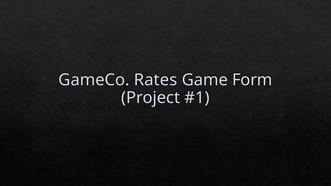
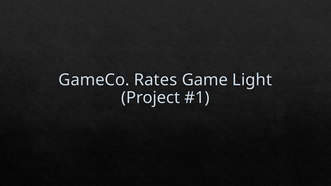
Form: Form -> Light (252, 80)
